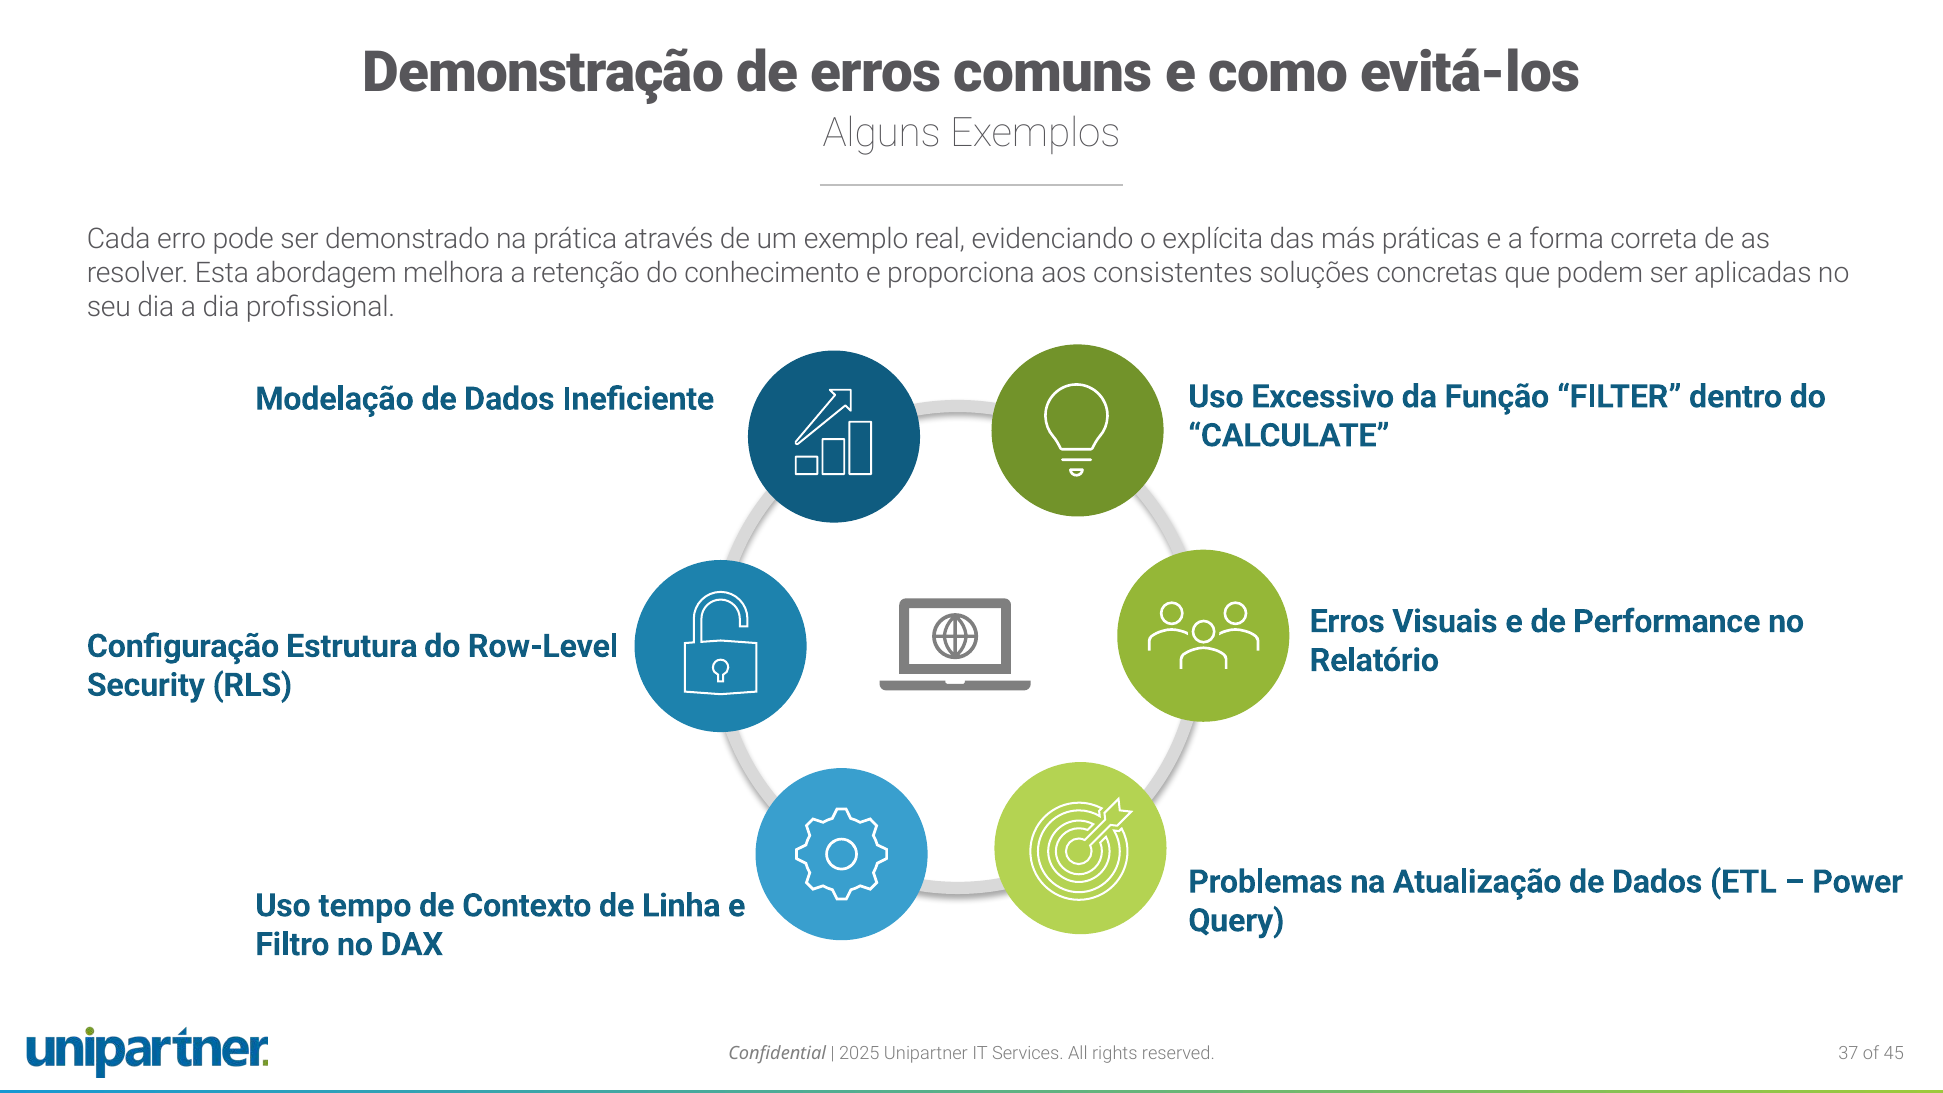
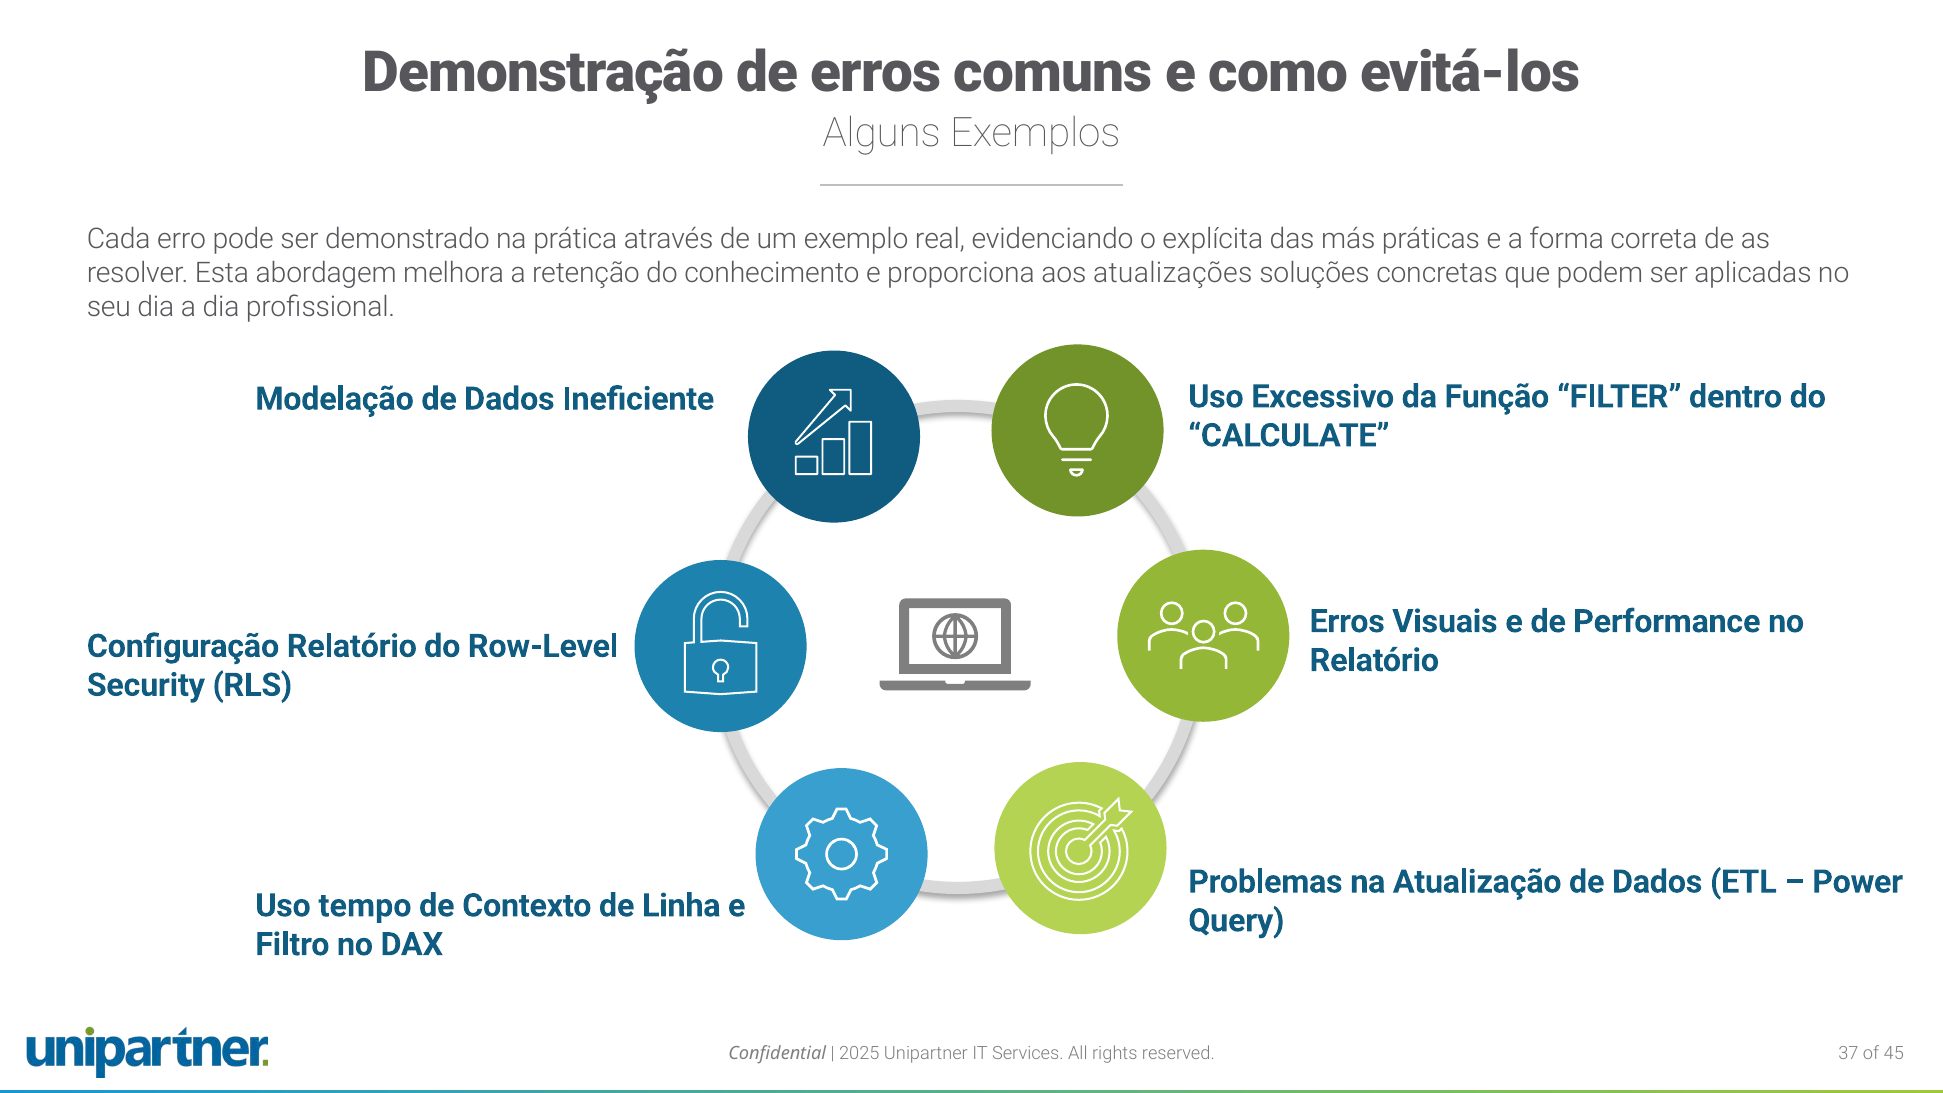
consistentes: consistentes -> atualizações (1173, 273)
Configuração Estrutura: Estrutura -> Relatório (352, 646)
